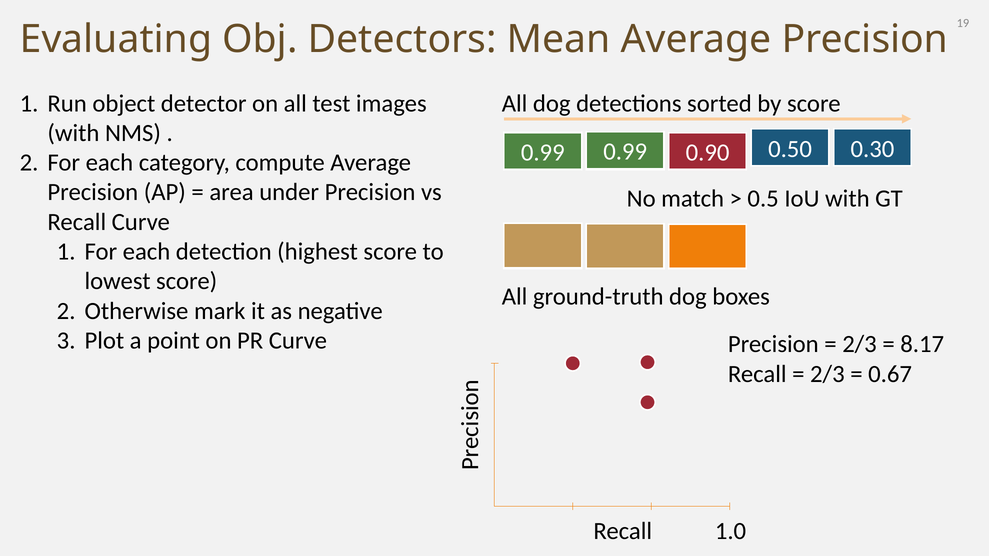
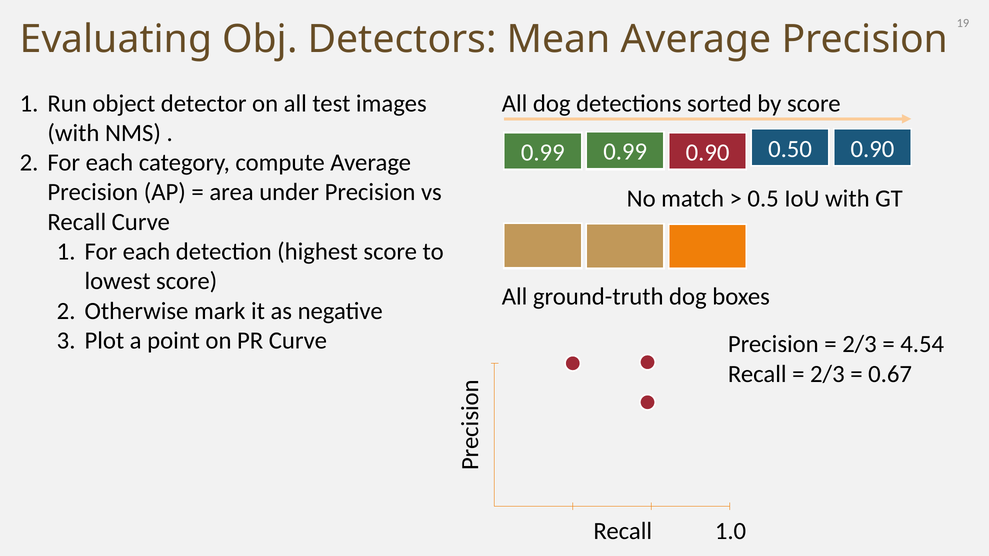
0.50 0.30: 0.30 -> 0.90 (872, 149)
8.17: 8.17 -> 4.54 (922, 344)
